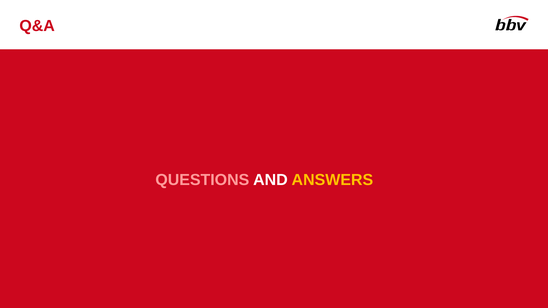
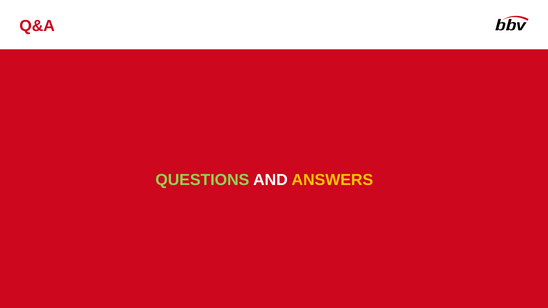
QUESTIONS colour: pink -> light green (202, 180)
